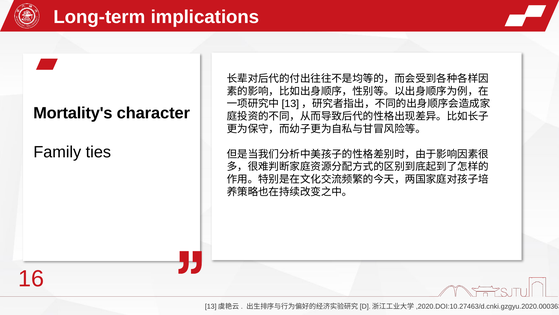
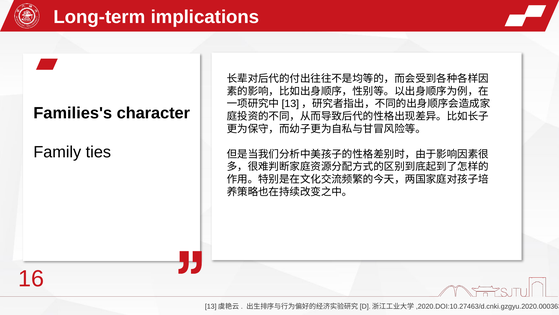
Mortality's: Mortality's -> Families's (73, 113)
